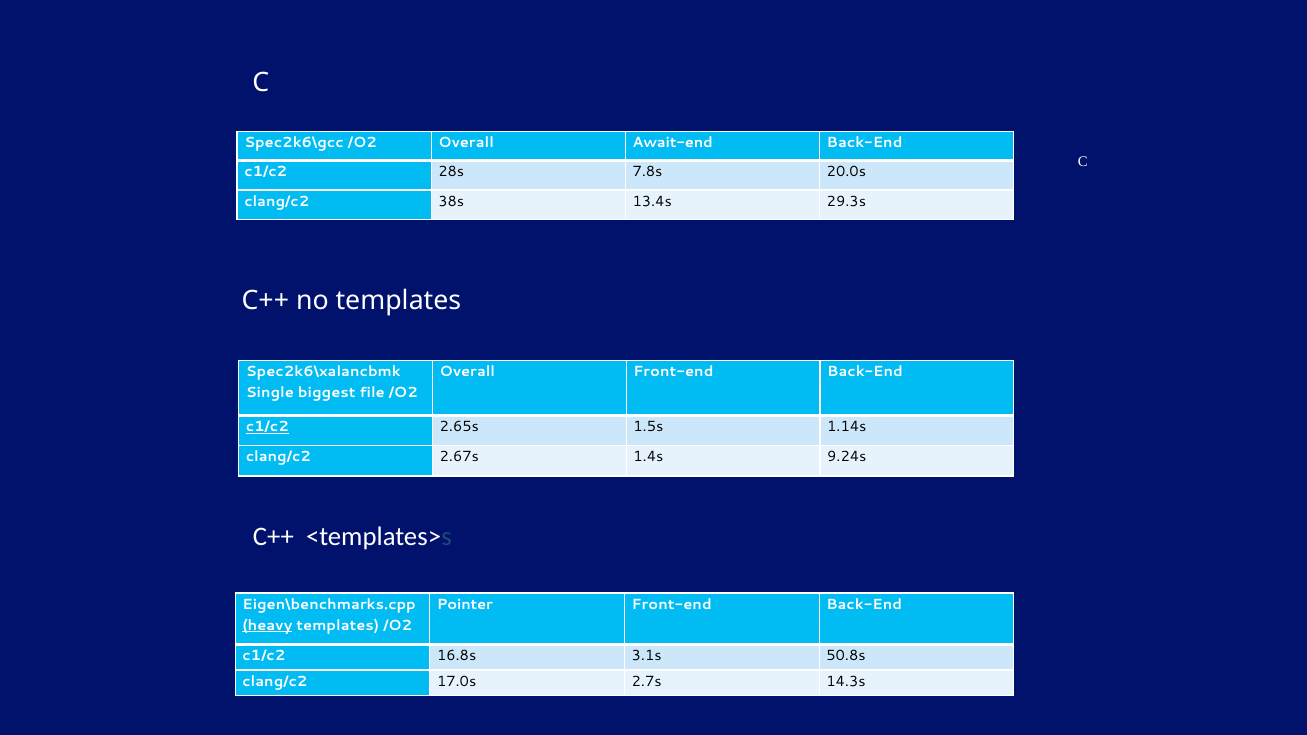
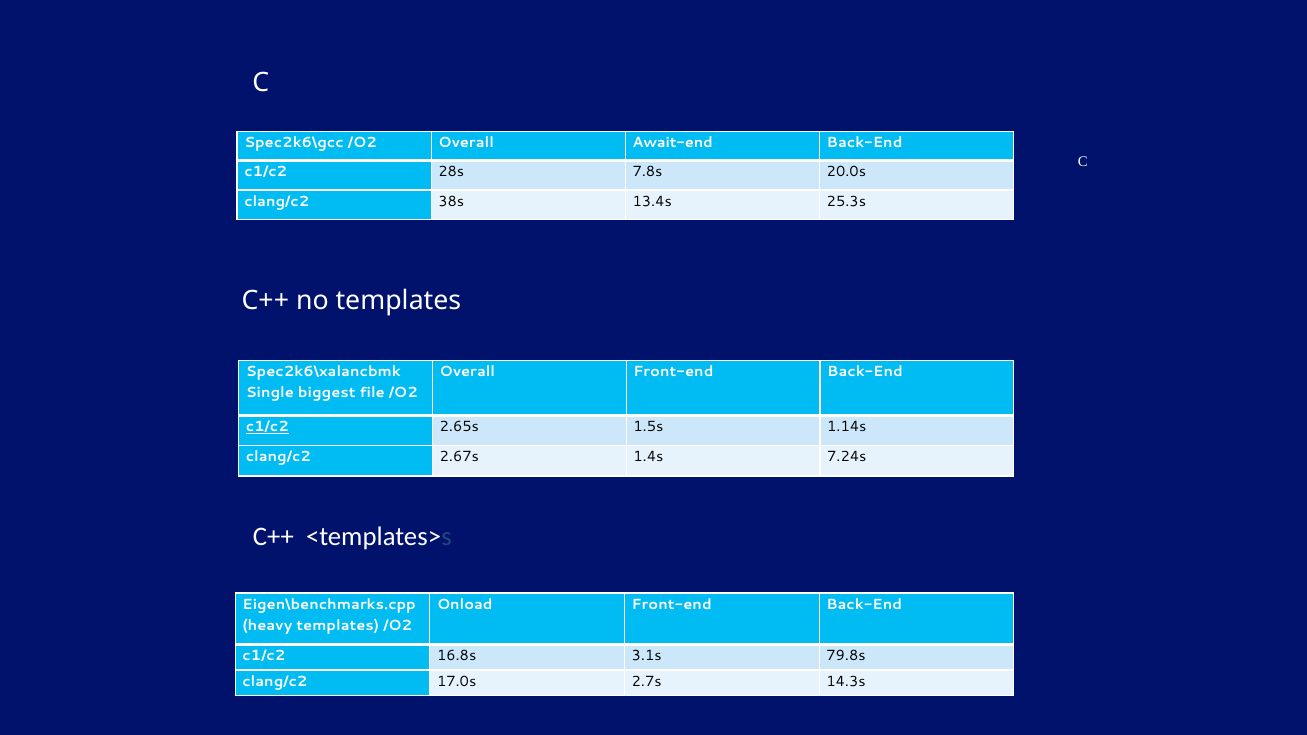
29.3s: 29.3s -> 25.3s (846, 201)
9.24s: 9.24s -> 7.24s (847, 457)
Pointer: Pointer -> Onload (465, 604)
heavy underline: present -> none (267, 625)
50.8s: 50.8s -> 79.8s (846, 656)
